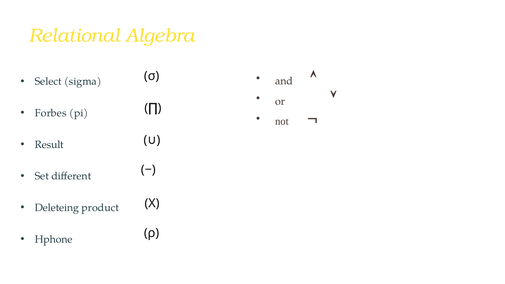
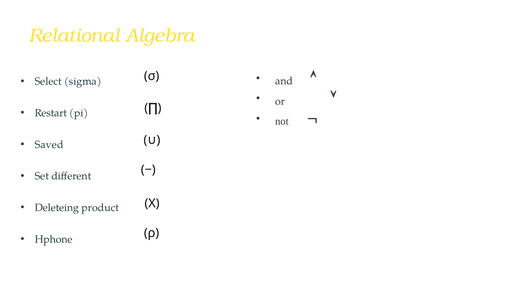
Forbes: Forbes -> Restart (51, 113)
Result: Result -> Saved (49, 145)
